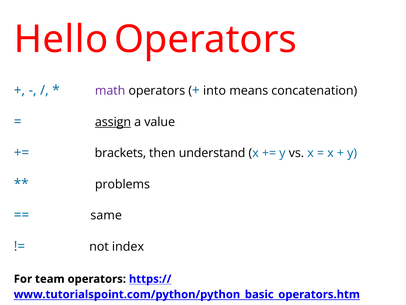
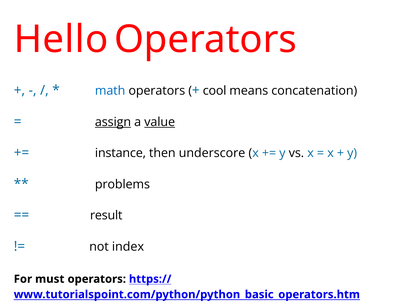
math colour: purple -> blue (110, 91)
into: into -> cool (215, 91)
value underline: none -> present (160, 122)
brackets: brackets -> instance (120, 153)
understand: understand -> underscore (212, 153)
same: same -> result (106, 215)
team: team -> must (50, 279)
